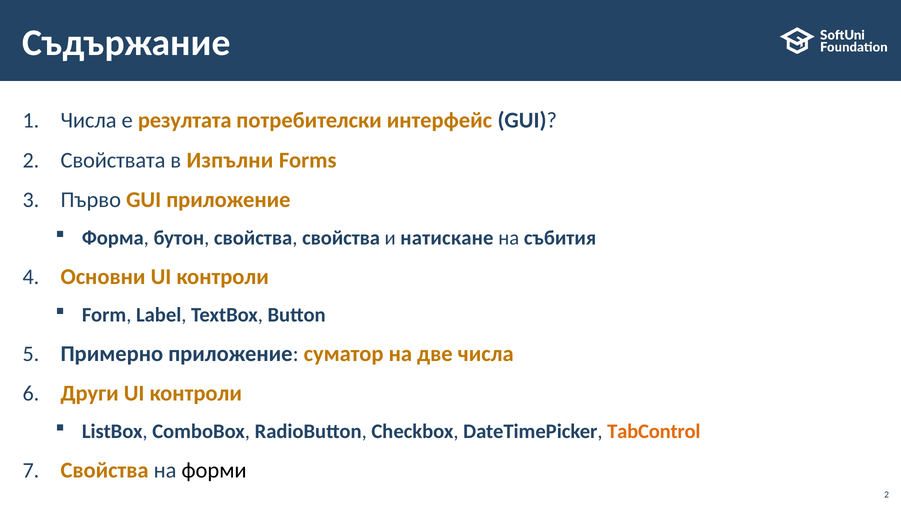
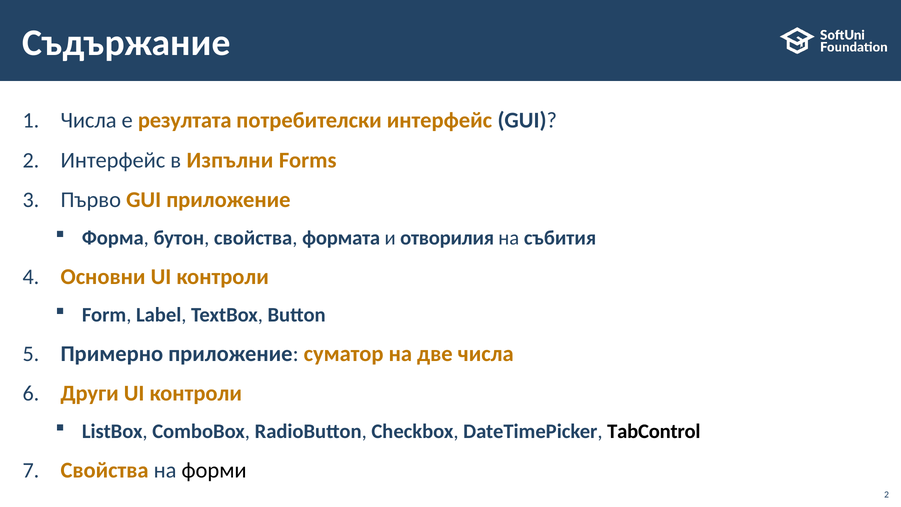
2 Свойствата: Свойствата -> Интерфейс (113, 160)
свойства свойства: свойства -> формата (341, 238)
натискане: натискане -> отворилия (447, 238)
TabControl colour: orange -> black (654, 431)
